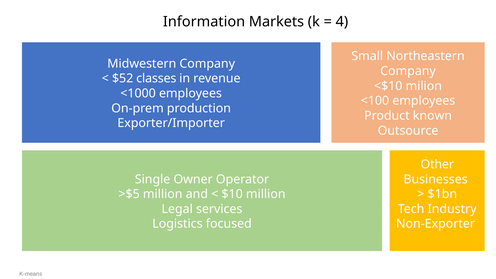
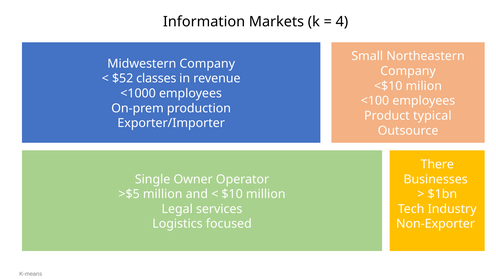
known: known -> typical (432, 116)
Other: Other -> There (437, 164)
